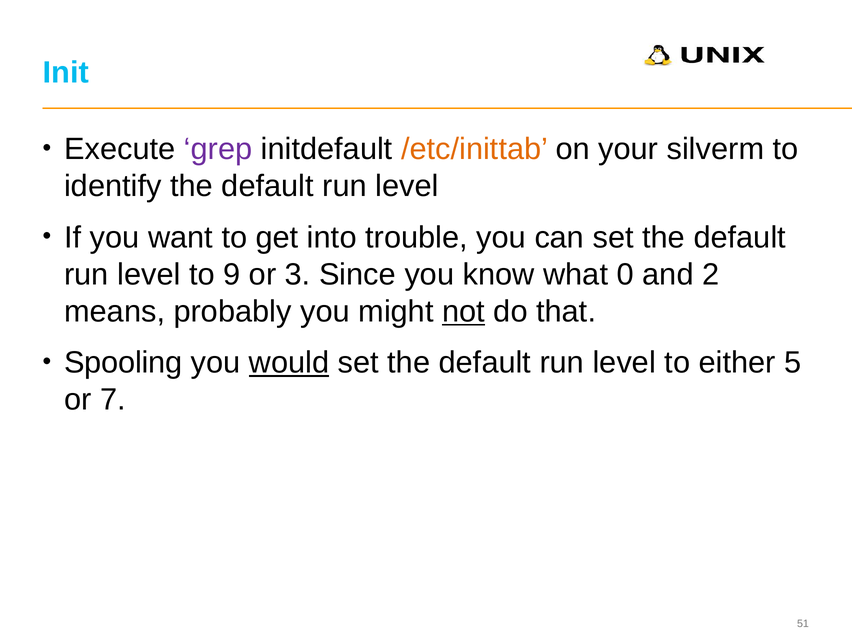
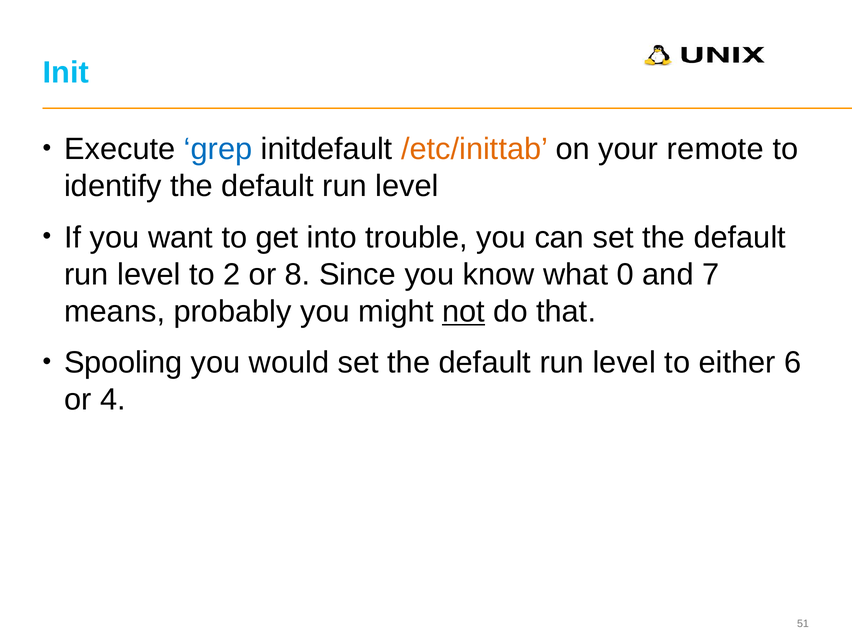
grep colour: purple -> blue (218, 149)
silverm: silverm -> remote (715, 149)
9: 9 -> 2 (232, 275)
3: 3 -> 8 (298, 275)
2: 2 -> 7 (711, 275)
would underline: present -> none (289, 363)
5: 5 -> 6 (793, 363)
7: 7 -> 4 (113, 400)
